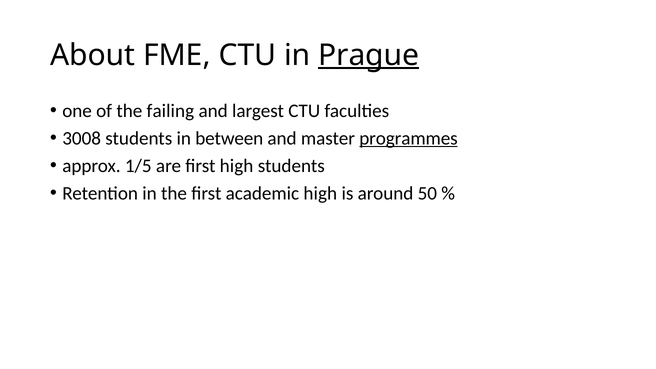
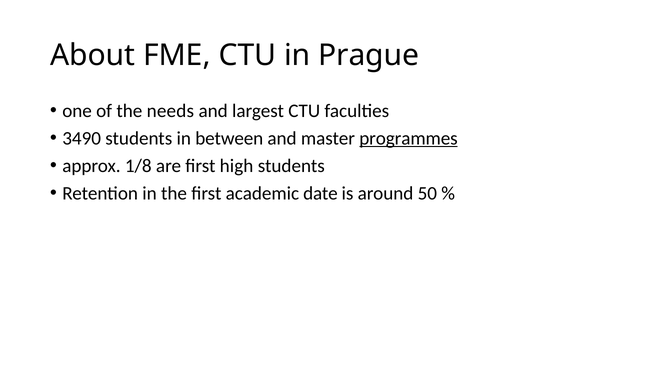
Prague underline: present -> none (369, 55)
failing: failing -> needs (170, 111)
3008: 3008 -> 3490 (82, 138)
1/5: 1/5 -> 1/8 (138, 166)
academic high: high -> date (320, 193)
